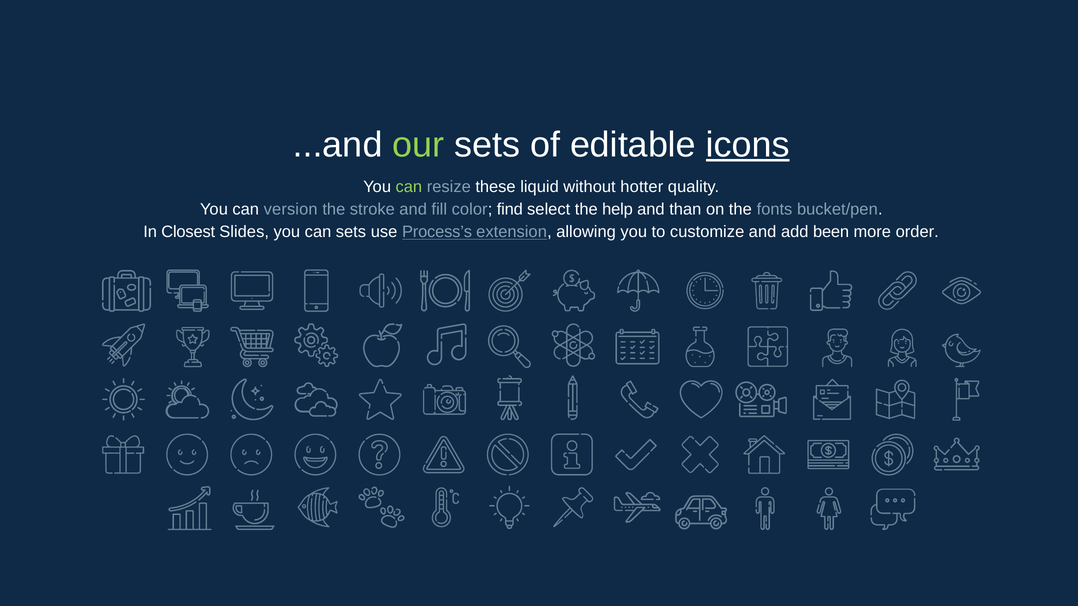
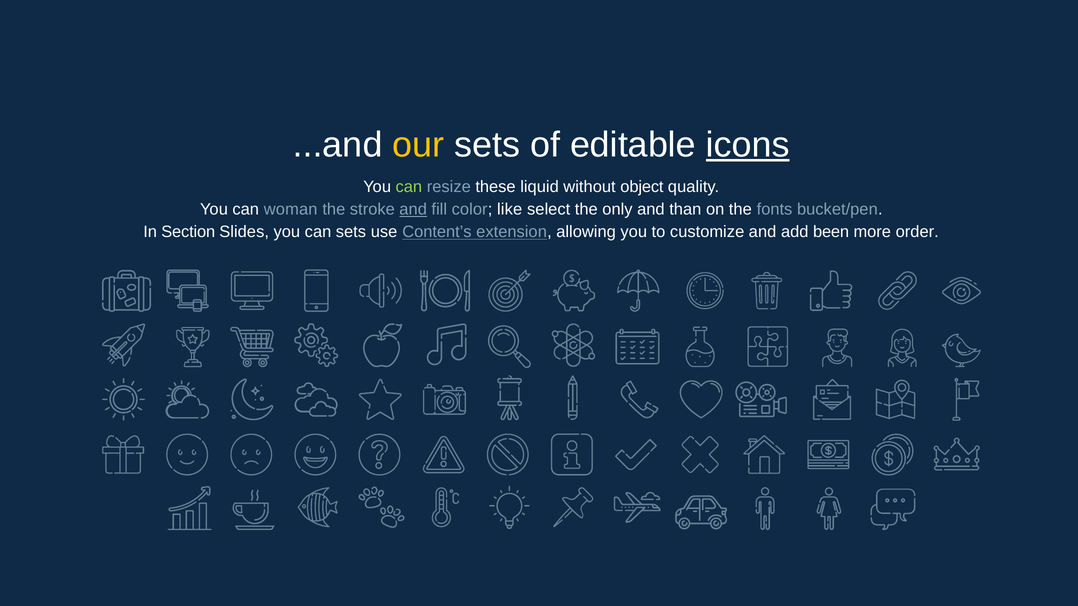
our colour: light green -> yellow (418, 145)
hotter: hotter -> object (642, 187)
version: version -> woman (291, 209)
and underline: none -> present (413, 209)
find: find -> like (510, 209)
help: help -> only (617, 209)
Closest: Closest -> Section (188, 232)
Process’s: Process’s -> Content’s (437, 232)
